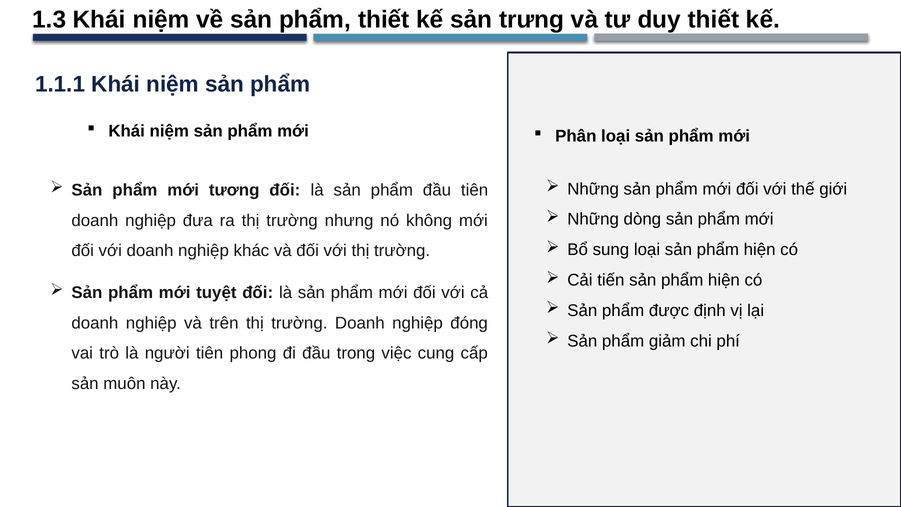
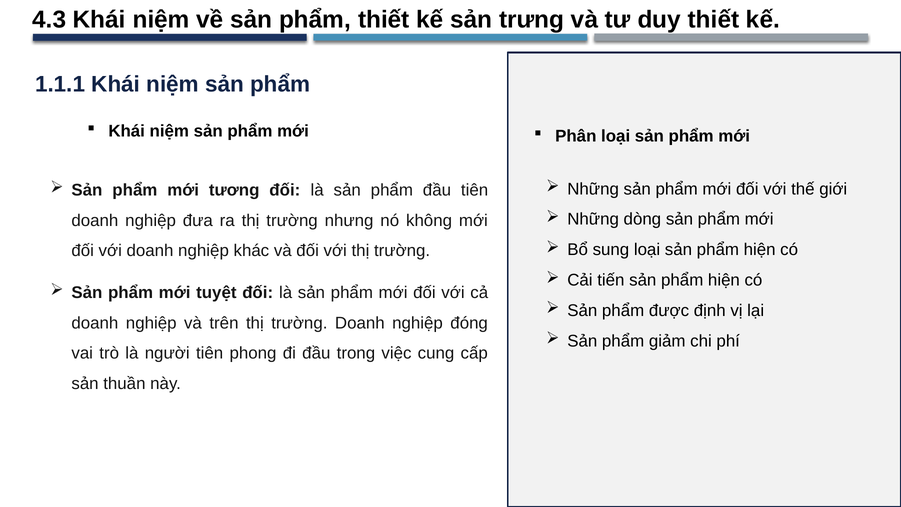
1.3: 1.3 -> 4.3 (49, 20)
muôn: muôn -> thuần (124, 384)
